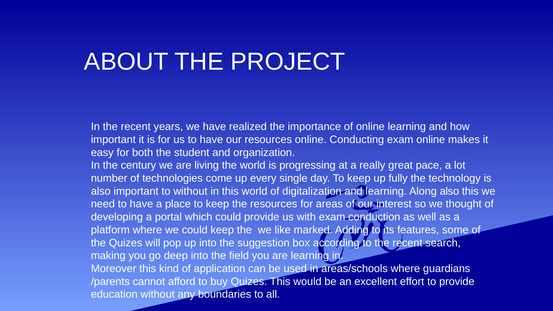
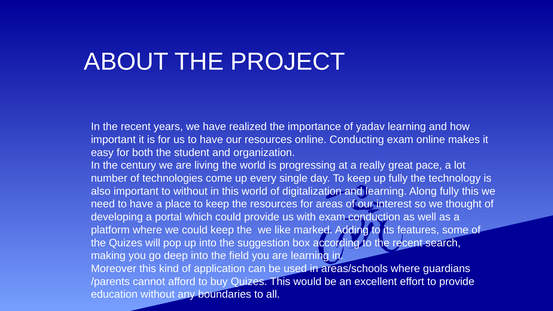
of online: online -> yadav (370, 127)
Along also: also -> fully (449, 191)
